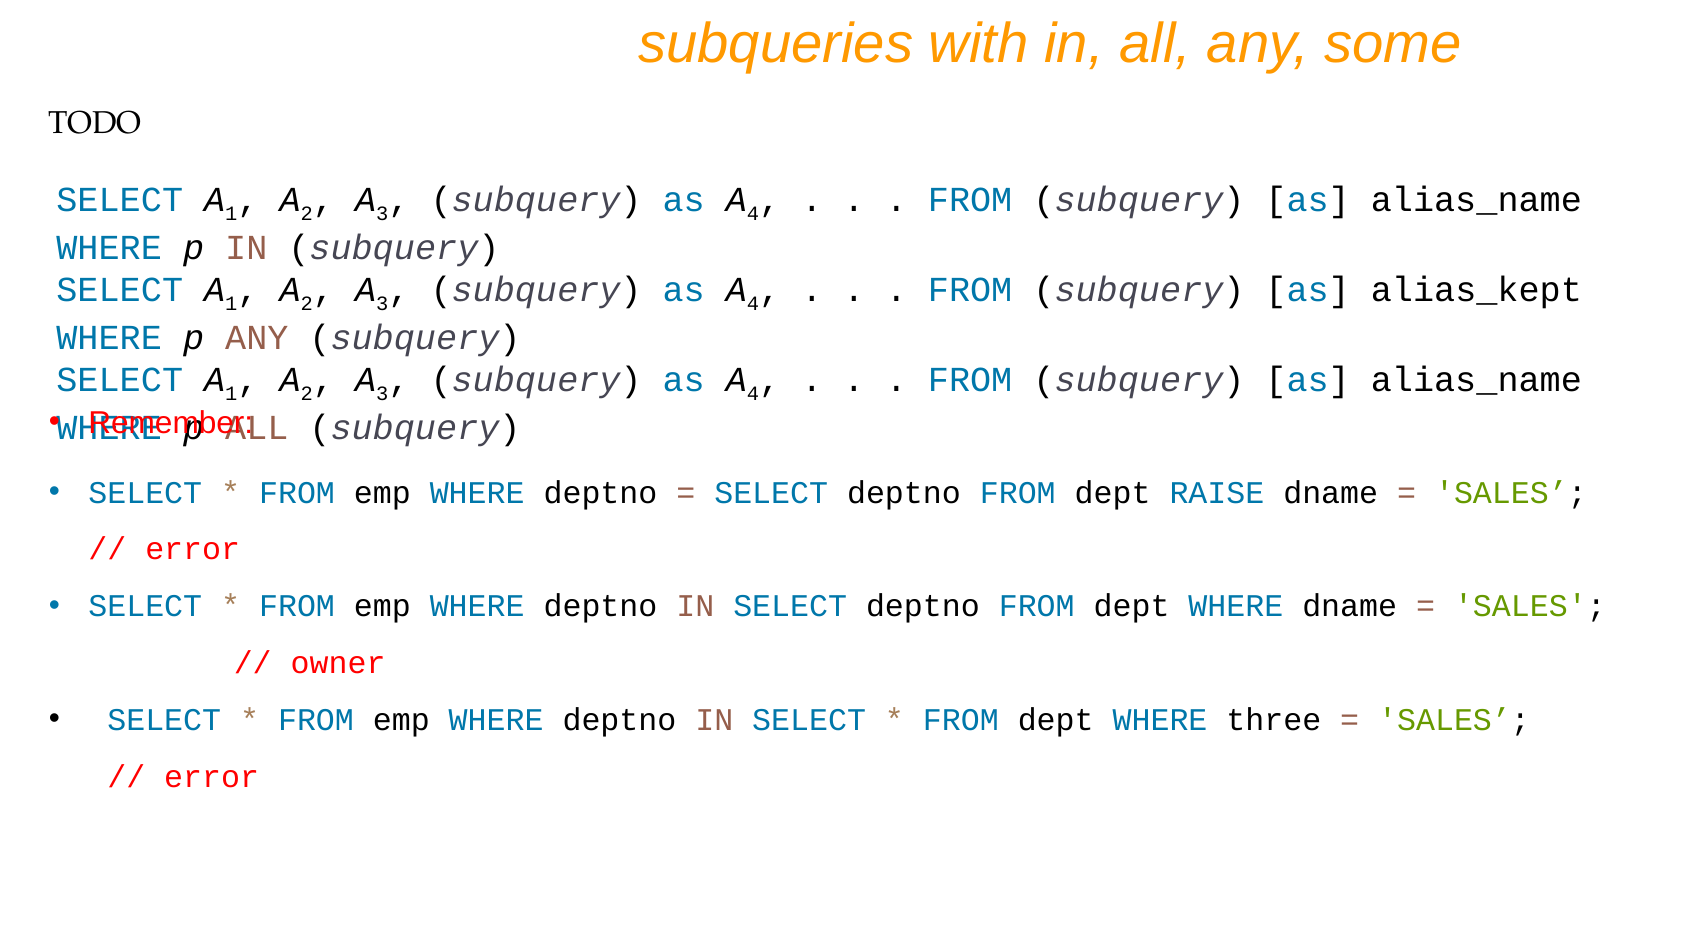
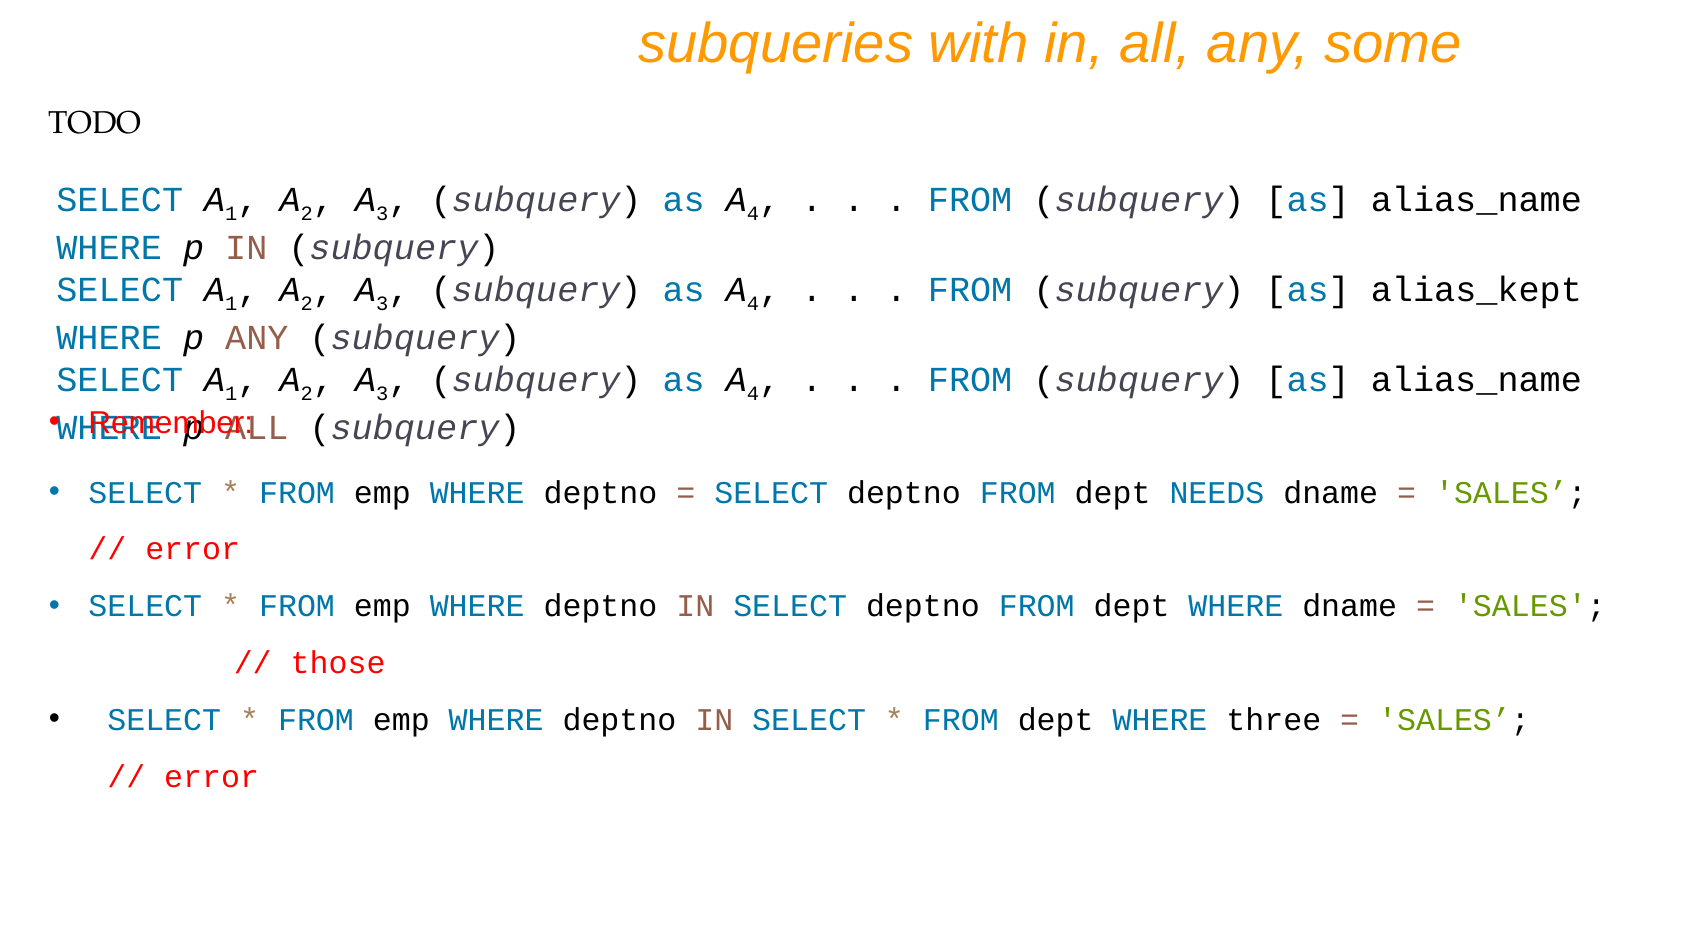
RAISE: RAISE -> NEEDS (1217, 493)
owner: owner -> those (338, 663)
